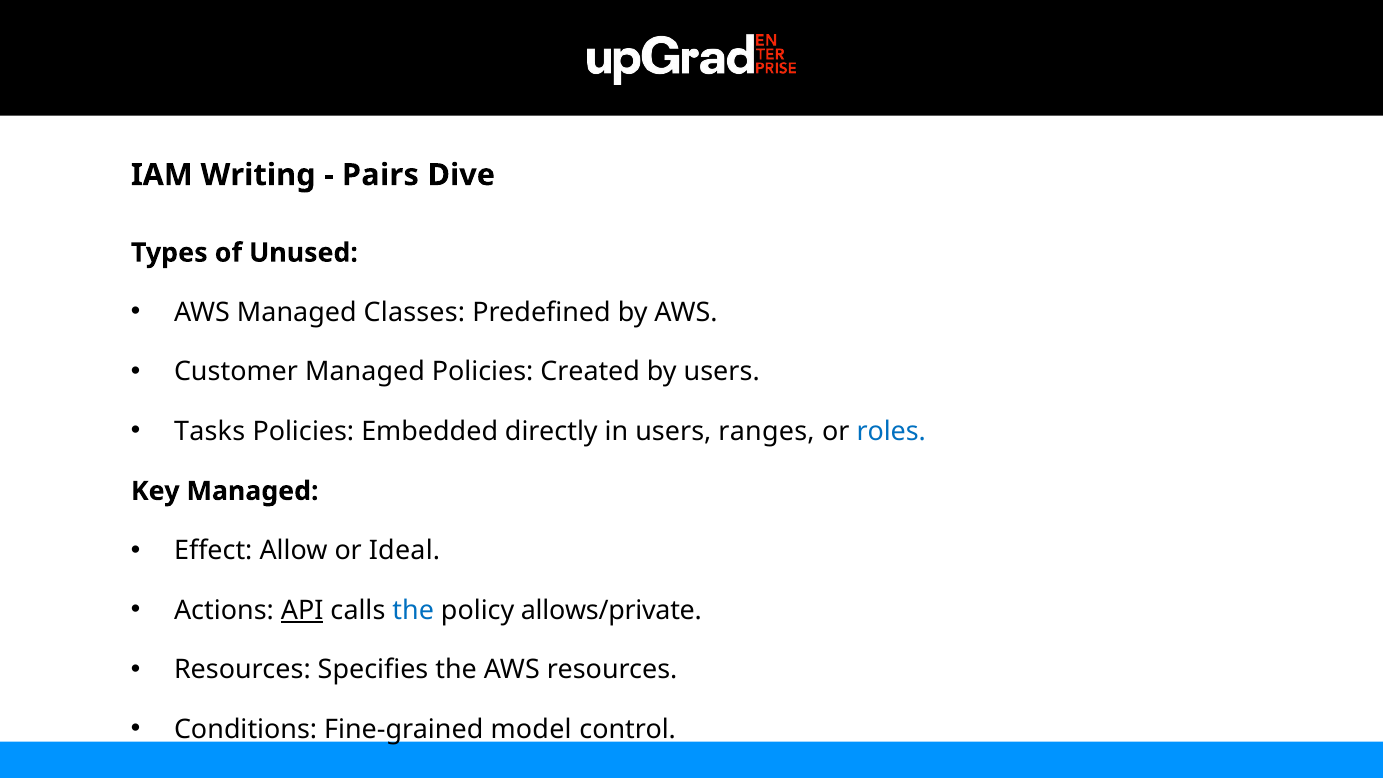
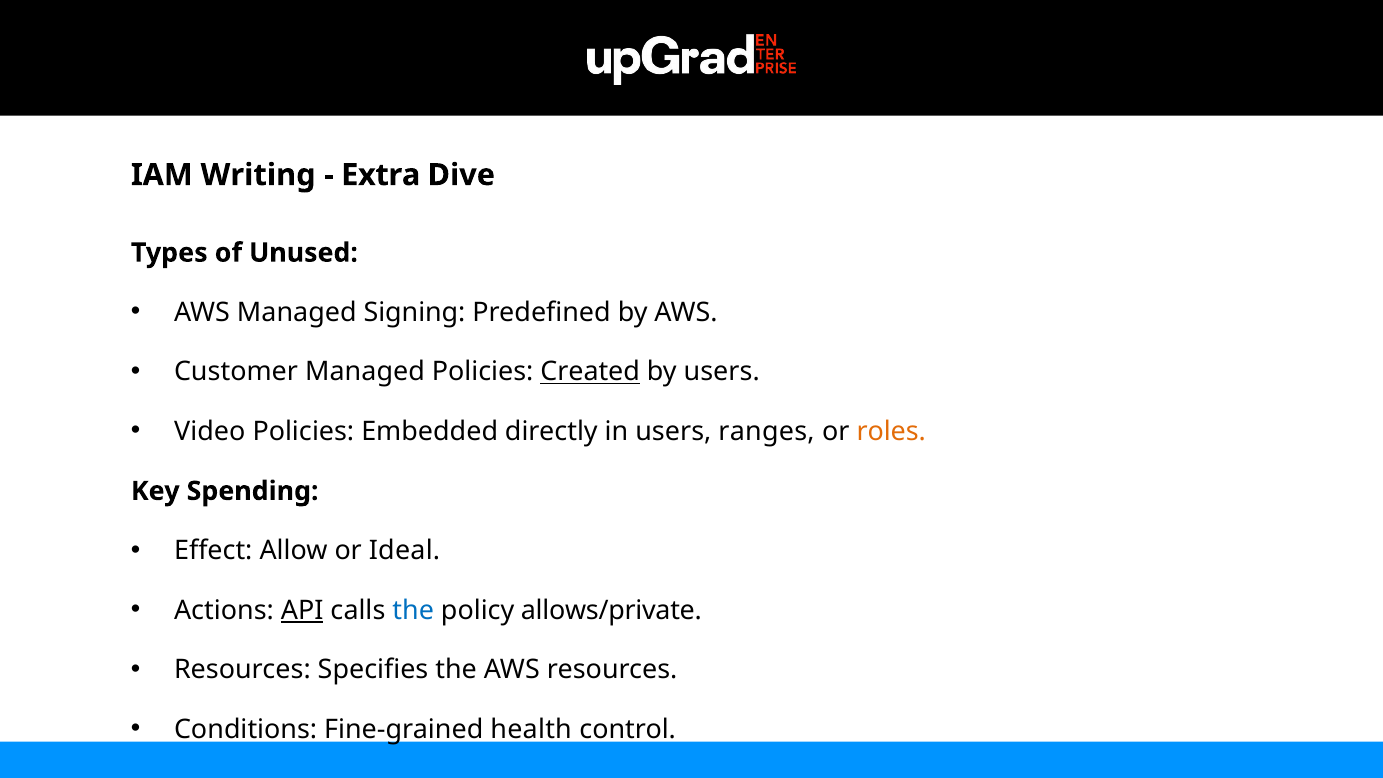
Pairs: Pairs -> Extra (381, 175)
Classes: Classes -> Signing (415, 312)
Created underline: none -> present (590, 372)
Tasks: Tasks -> Video (210, 432)
roles colour: blue -> orange (891, 432)
Key Managed: Managed -> Spending (253, 491)
model: model -> health (531, 729)
